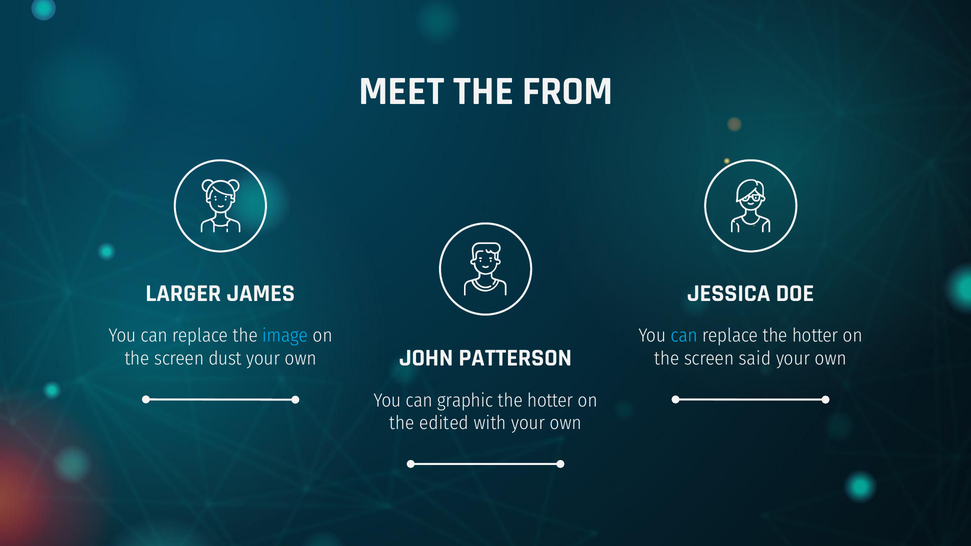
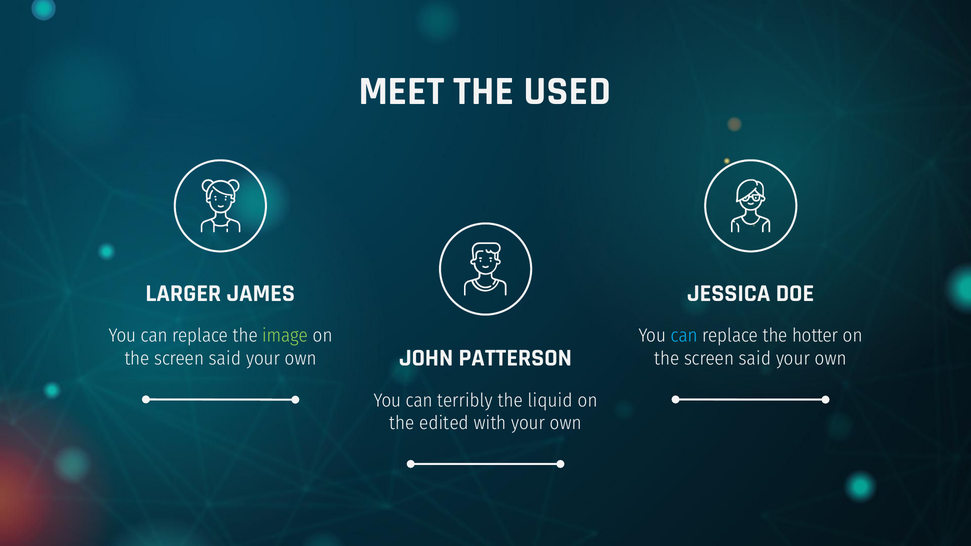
FROM: FROM -> USED (567, 91)
image colour: light blue -> light green (285, 336)
dust: dust -> said (225, 359)
graphic: graphic -> terribly (465, 401)
hotter: hotter -> liquid (550, 401)
